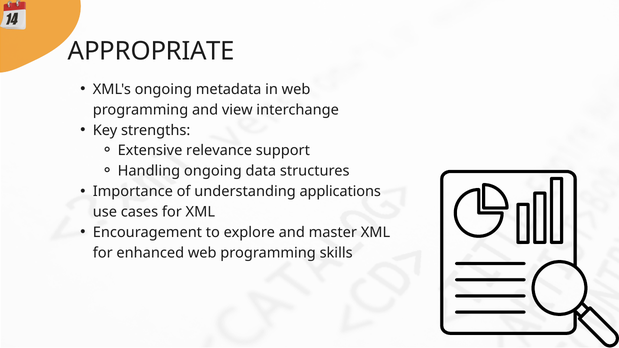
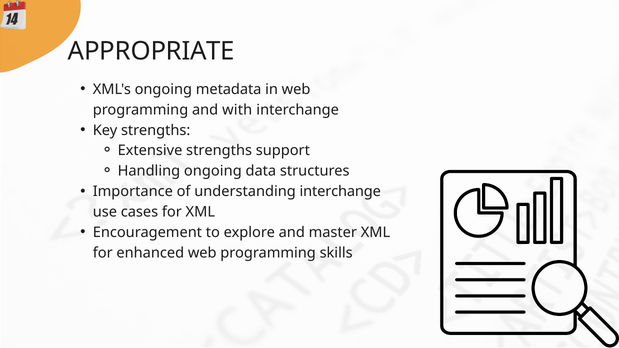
view: view -> with (237, 110)
Extensive relevance: relevance -> strengths (219, 151)
understanding applications: applications -> interchange (340, 192)
